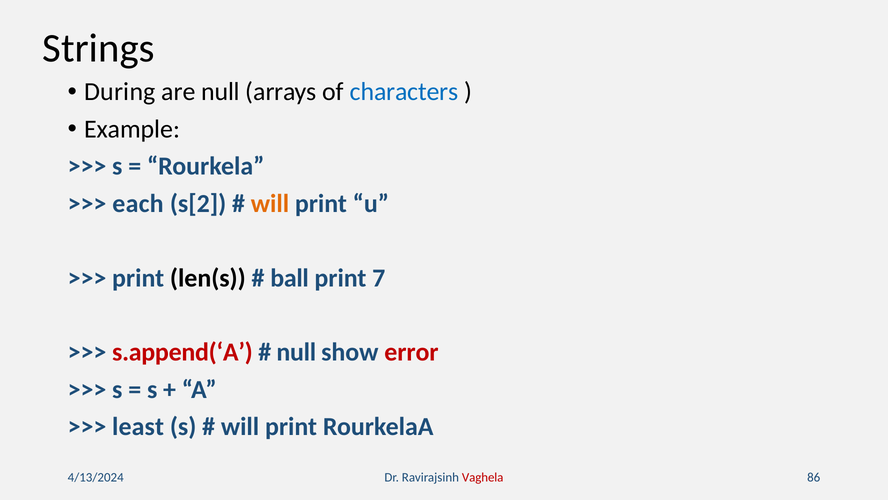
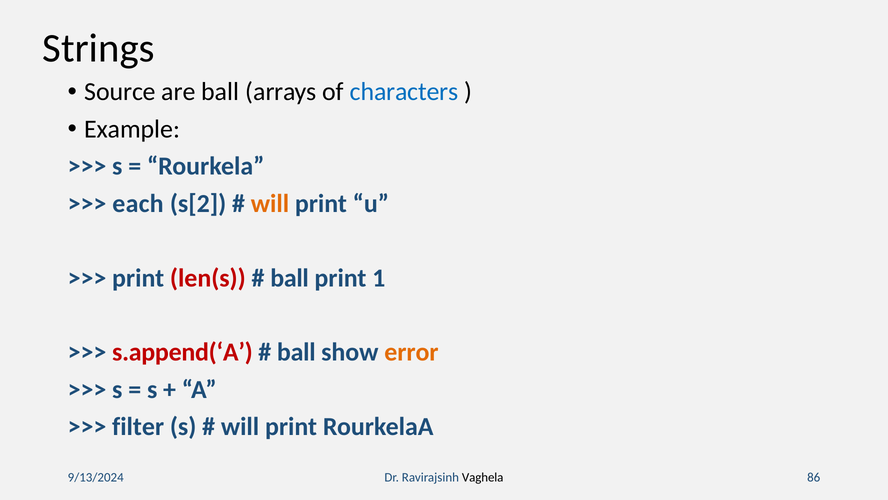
During: During -> Source (120, 92)
are null: null -> ball (220, 92)
len(s colour: black -> red (208, 278)
7: 7 -> 1 (379, 278)
null: null -> ball (296, 352)
error colour: red -> orange (411, 352)
least: least -> filter (138, 426)
4/13/2024: 4/13/2024 -> 9/13/2024 (96, 477)
Vaghela colour: red -> black (483, 477)
